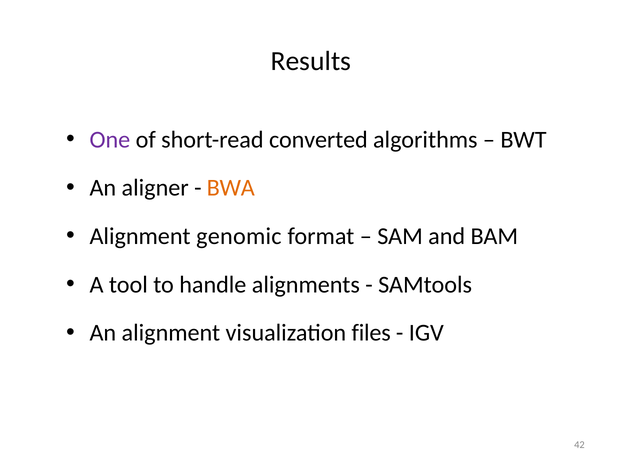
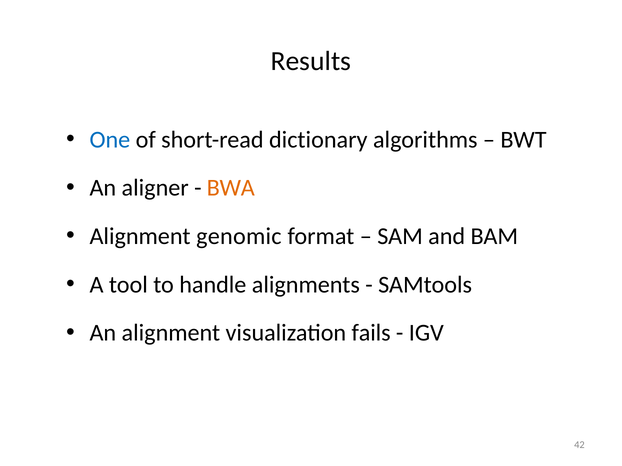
One colour: purple -> blue (110, 140)
converted: converted -> dictionary (318, 140)
files: files -> fails (371, 333)
